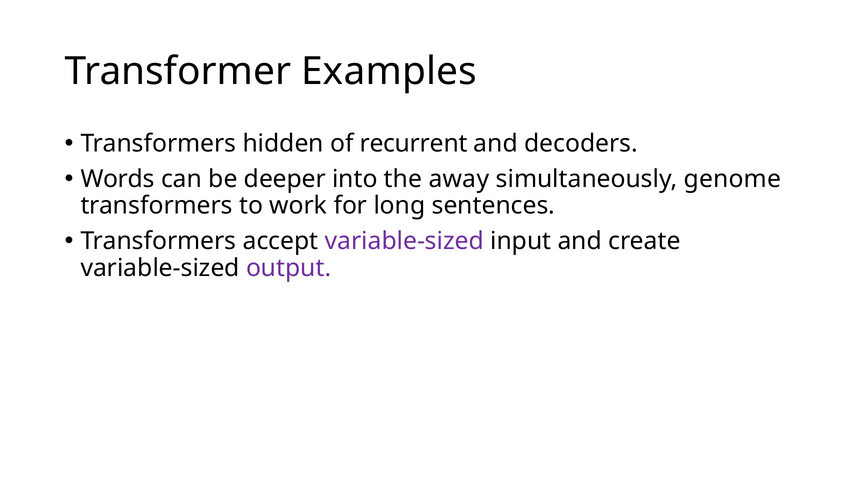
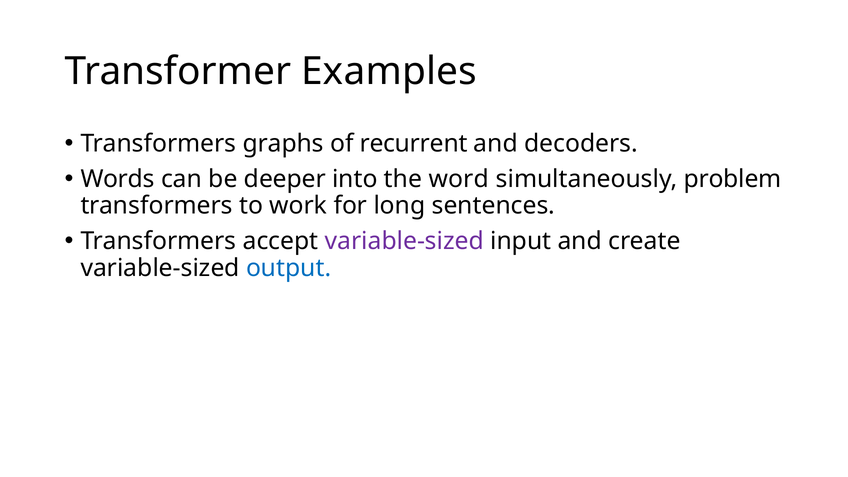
hidden: hidden -> graphs (283, 143)
away: away -> word (459, 179)
genome: genome -> problem (733, 179)
output colour: purple -> blue (289, 268)
